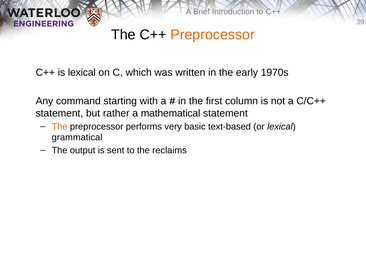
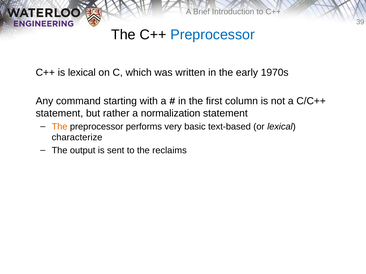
Preprocessor colour: orange -> blue (213, 35)
mathematical: mathematical -> normalization (171, 113)
grammatical: grammatical -> characterize (77, 138)
